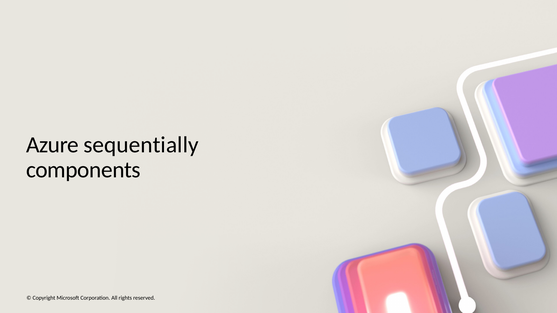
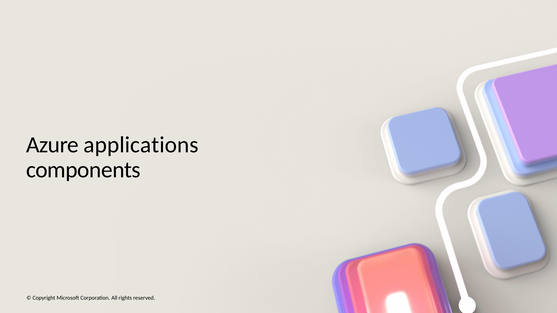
sequentially: sequentially -> applications (141, 145)
